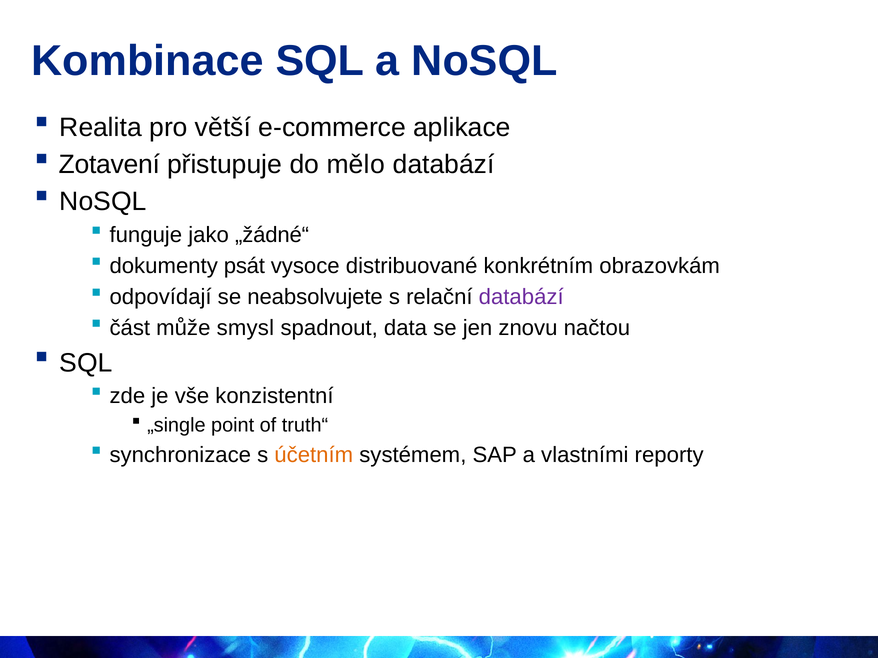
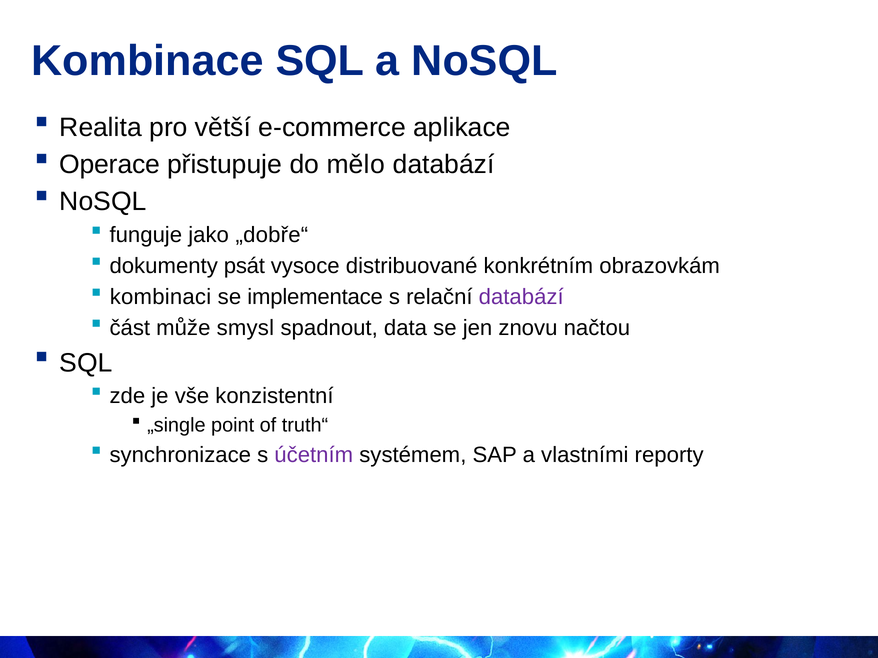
Zotavení: Zotavení -> Operace (110, 165)
„žádné“: „žádné“ -> „dobře“ (272, 235)
odpovídají: odpovídají -> kombinaci (160, 297)
neabsolvujete: neabsolvujete -> implementace (315, 297)
účetním colour: orange -> purple (314, 455)
